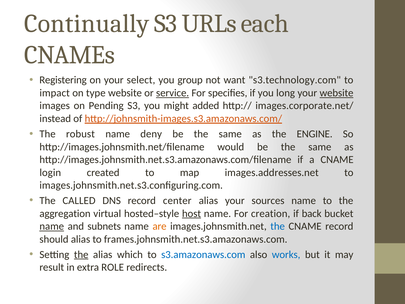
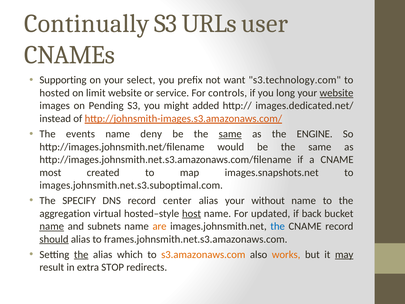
each: each -> user (265, 24)
Registering: Registering -> Supporting (63, 80)
group: group -> preﬁx (190, 80)
impact: impact -> hosted (55, 93)
type: type -> limit (96, 93)
service underline: present -> none (173, 93)
speciﬁes: speciﬁes -> controls (228, 93)
images.corporate.net/: images.corporate.net/ -> images.dedicated.net/ (304, 106)
robust: robust -> events (80, 134)
same underline: none -> present (230, 134)
login: login -> most (50, 172)
images.addresses.net: images.addresses.net -> images.snapshots.net (272, 172)
images.johnsmith.net.s3.conﬁguring.com: images.johnsmith.net.s3.conﬁguring.com -> images.johnsmith.net.s3.suboptimal.com (131, 185)
CALLED: CALLED -> SPECIFY (79, 201)
sources: sources -> without (268, 201)
creation: creation -> updated (271, 213)
should underline: none -> present (54, 239)
s3.amazonaws.com colour: blue -> orange (203, 254)
works colour: blue -> orange (286, 254)
may underline: none -> present (344, 254)
ROLE: ROLE -> STOP (113, 267)
